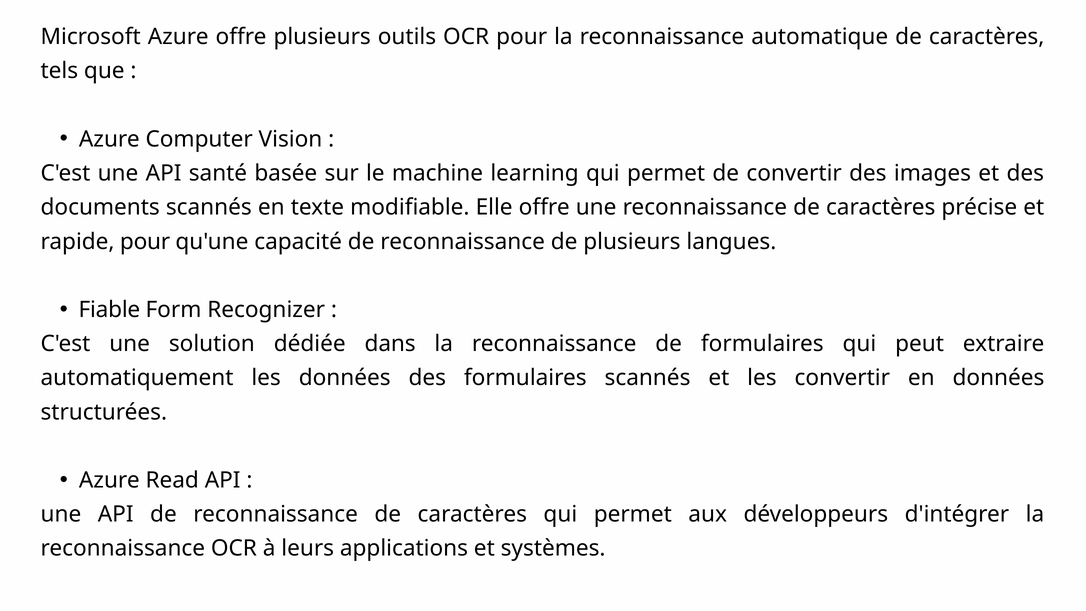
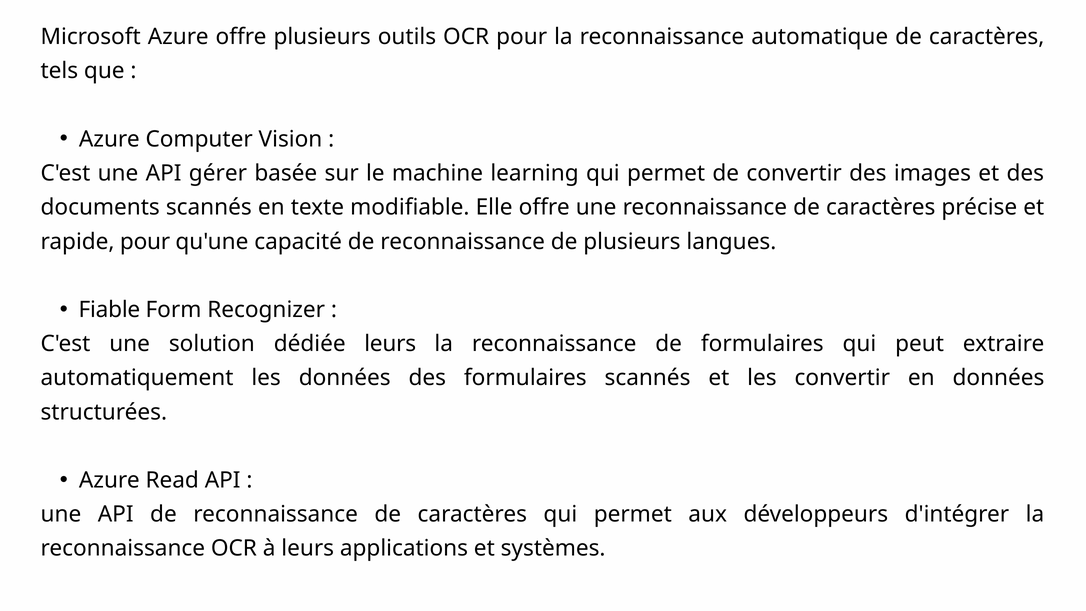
santé: santé -> gérer (218, 173)
dédiée dans: dans -> leurs (390, 344)
